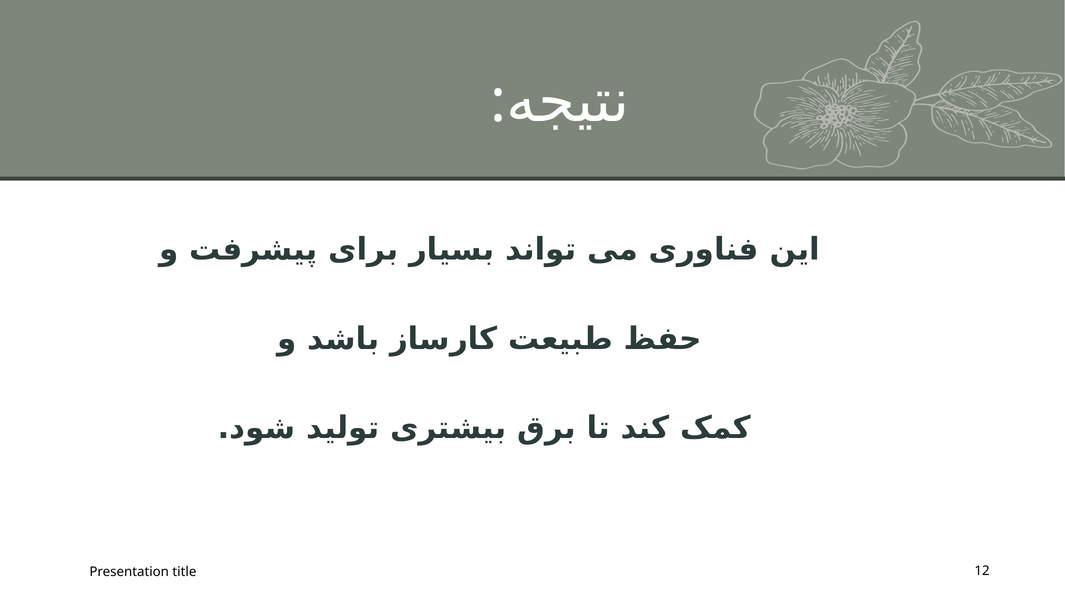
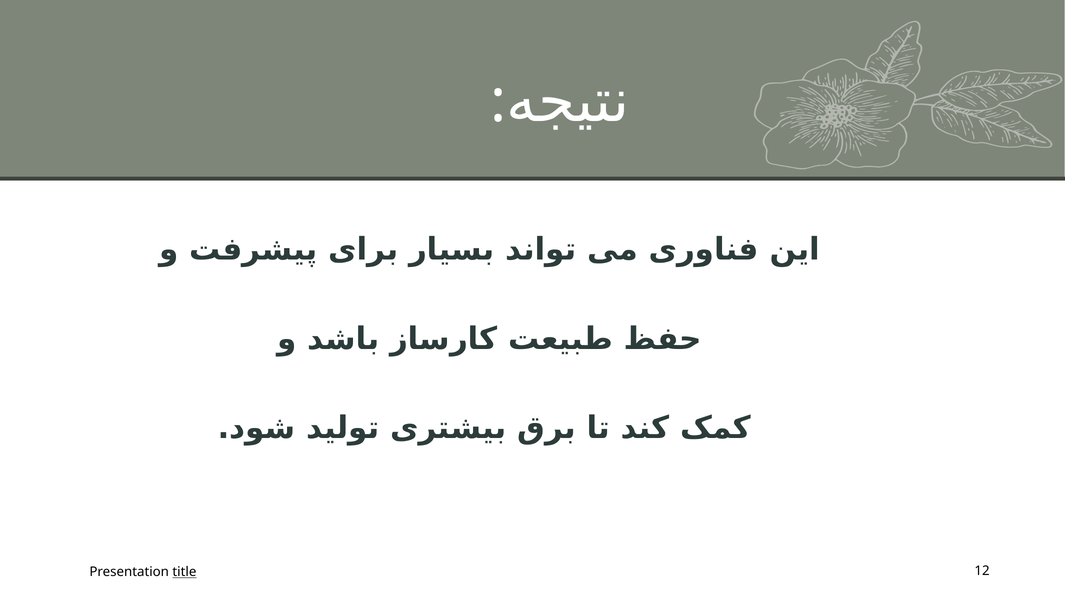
title underline: none -> present (184, 572)
